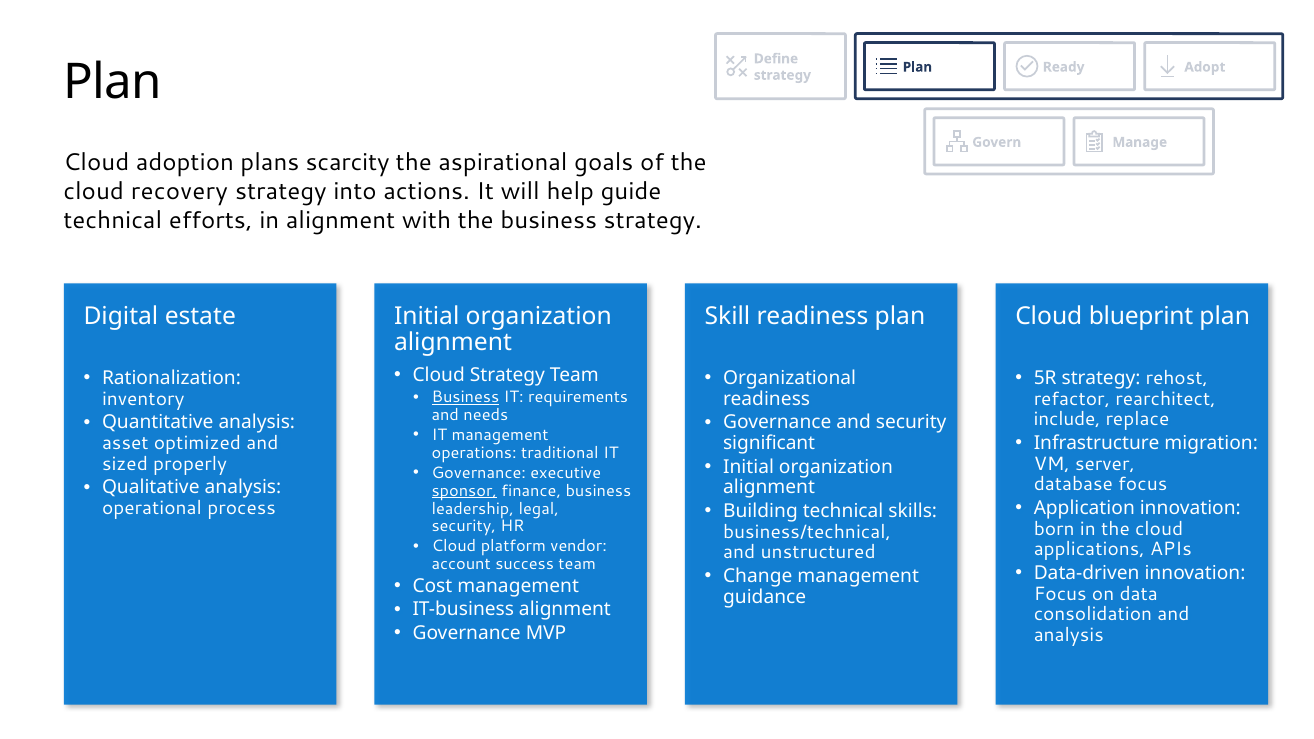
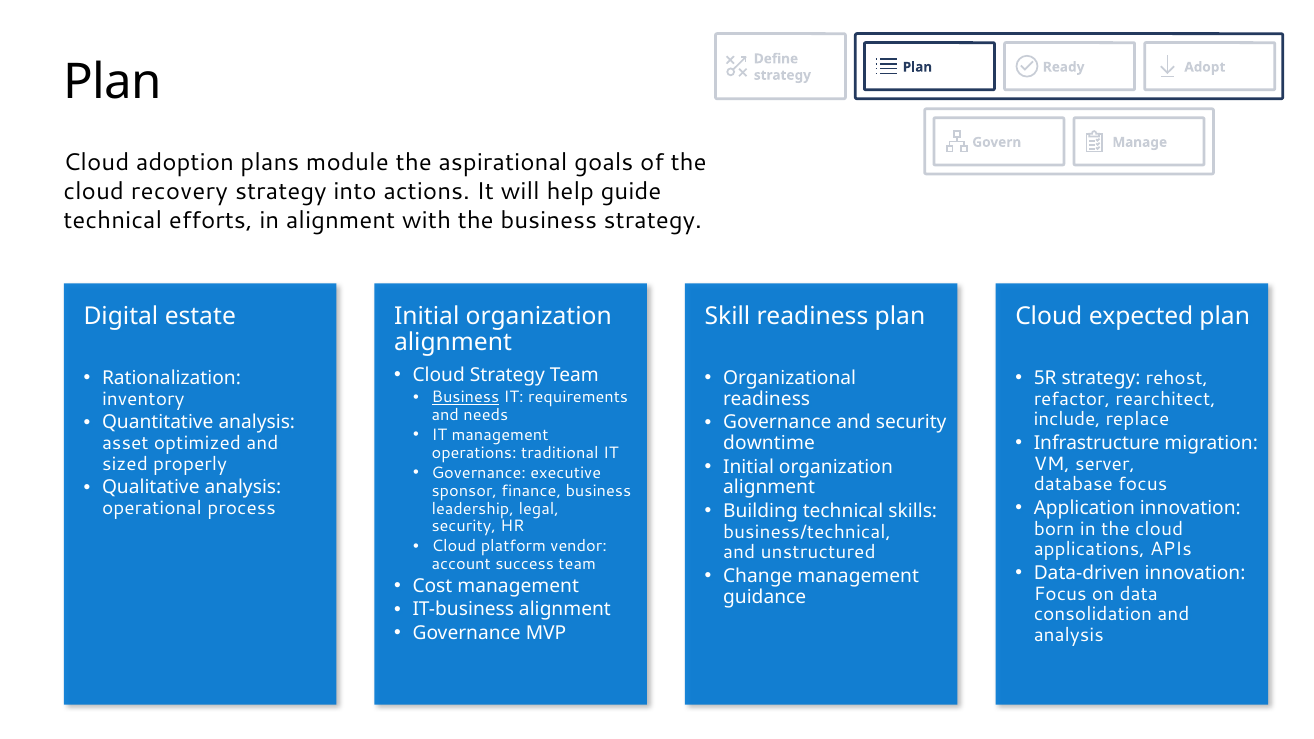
scarcity: scarcity -> module (347, 162)
blueprint: blueprint -> expected (1141, 316)
significant: significant -> downtime (769, 443)
sponsor underline: present -> none (464, 491)
